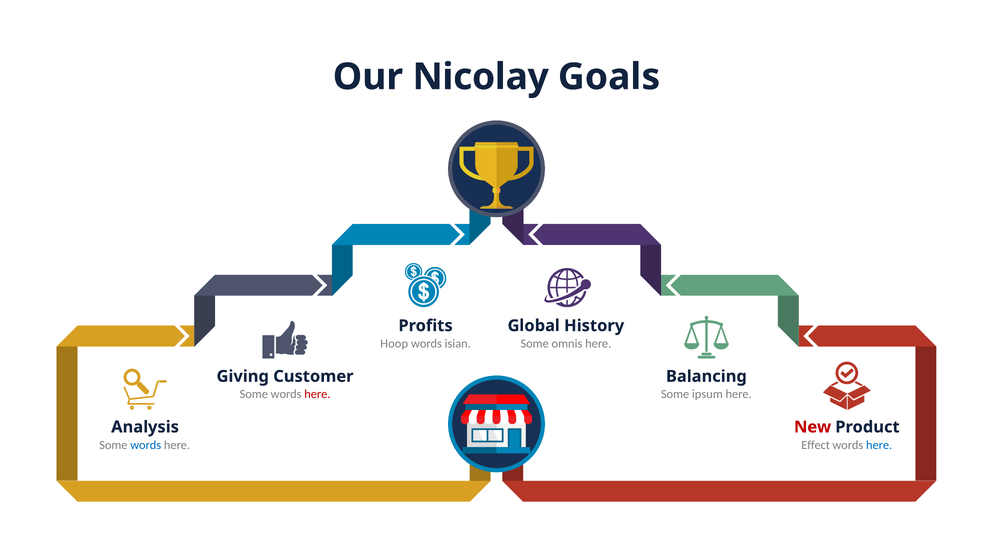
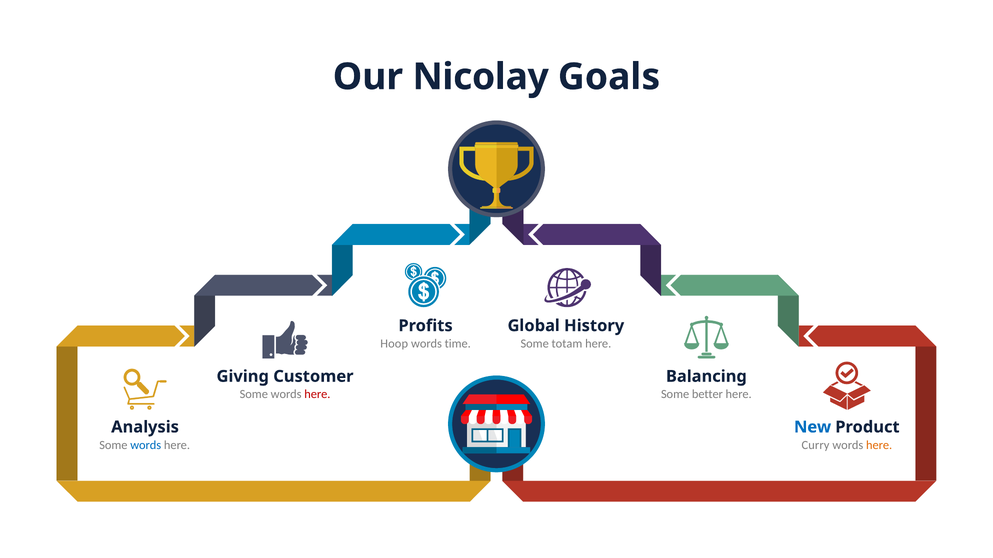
isian: isian -> time (458, 344)
omnis: omnis -> totam (567, 344)
ipsum: ipsum -> better (707, 395)
New colour: red -> blue (813, 427)
Effect: Effect -> Curry (816, 445)
here colour: blue -> orange (879, 445)
